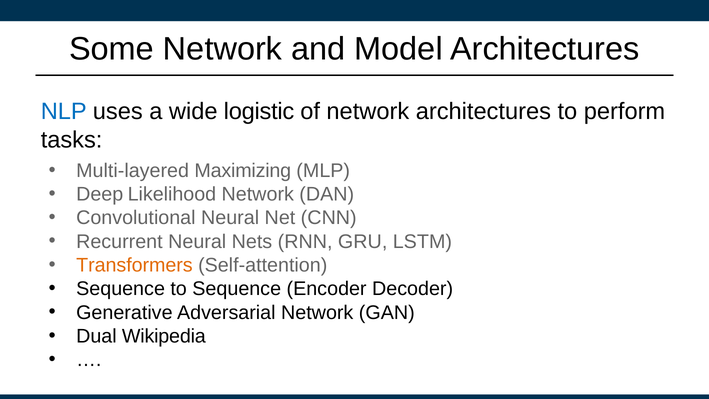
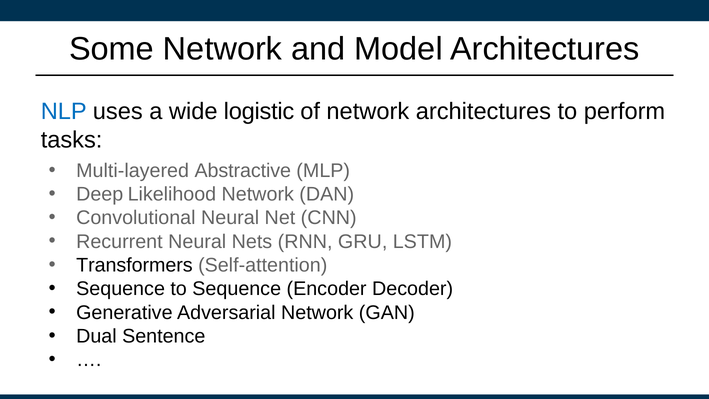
Maximizing: Maximizing -> Abstractive (243, 171)
Transformers colour: orange -> black (134, 265)
Wikipedia: Wikipedia -> Sentence (164, 336)
